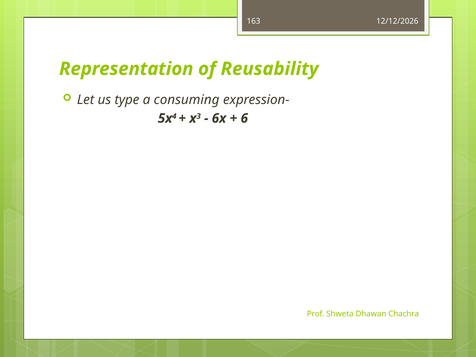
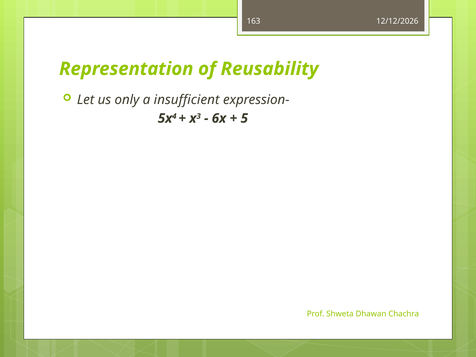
type: type -> only (127, 100)
consuming: consuming -> insufficient (187, 100)
6: 6 -> 5 (244, 118)
